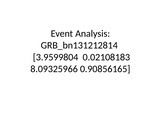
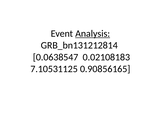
Analysis underline: none -> present (93, 33)
3.9599804: 3.9599804 -> 0.0638547 (56, 57)
8.09325966: 8.09325966 -> 7.10531125 (54, 69)
